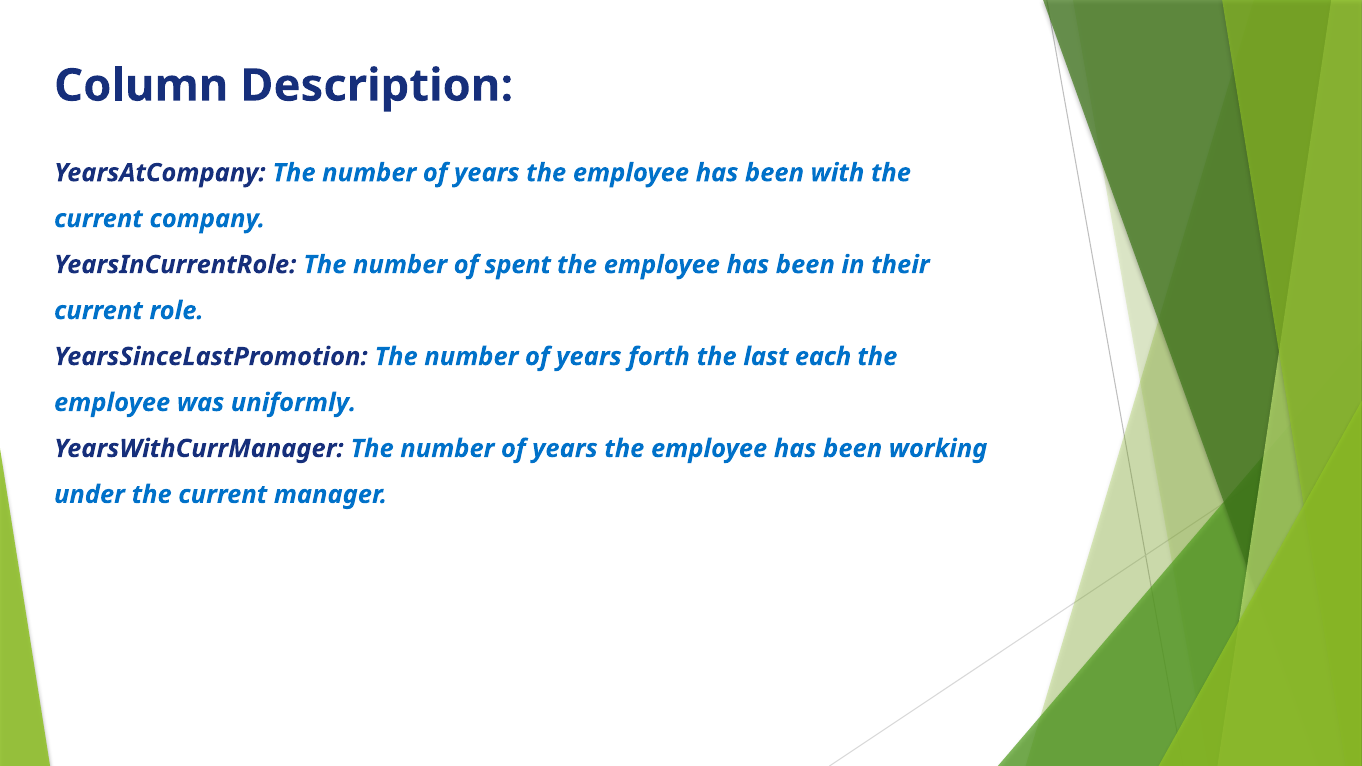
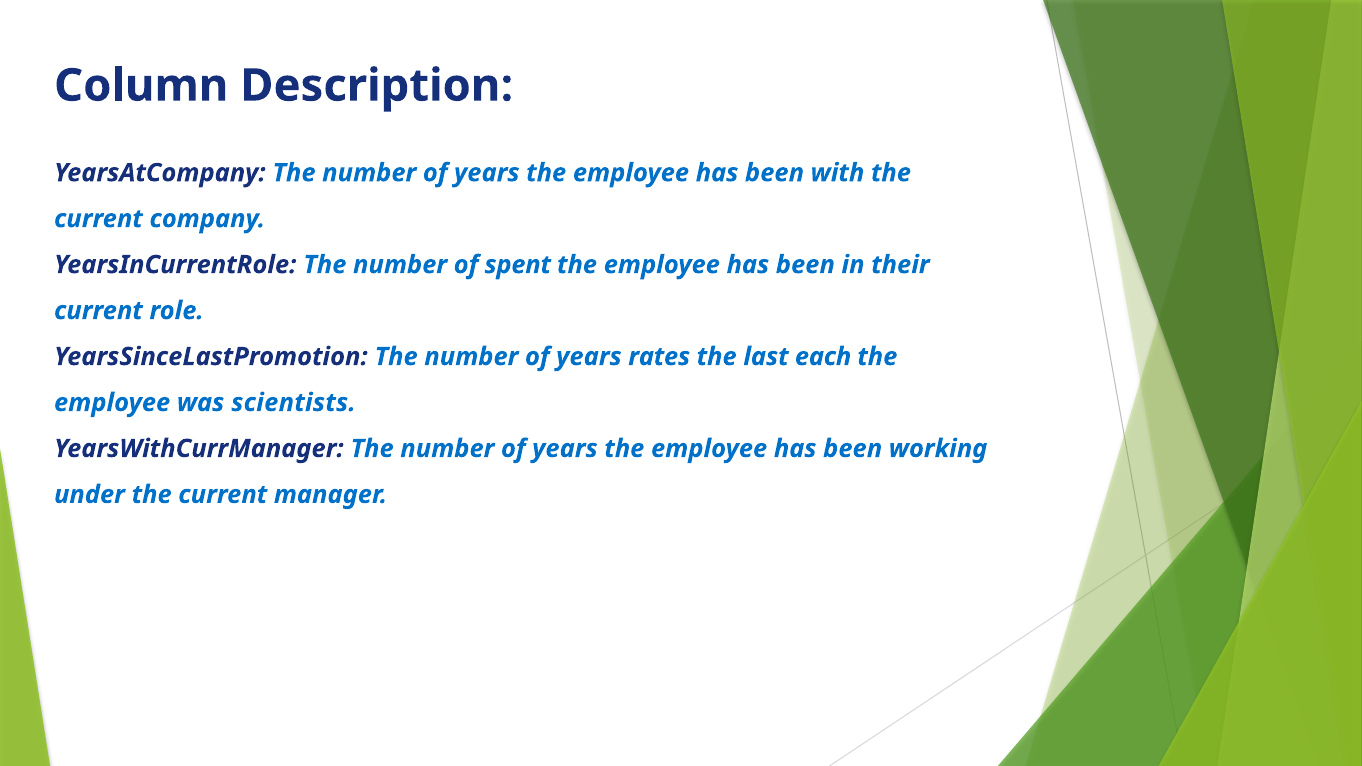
forth: forth -> rates (659, 357)
uniformly: uniformly -> scientists (293, 403)
